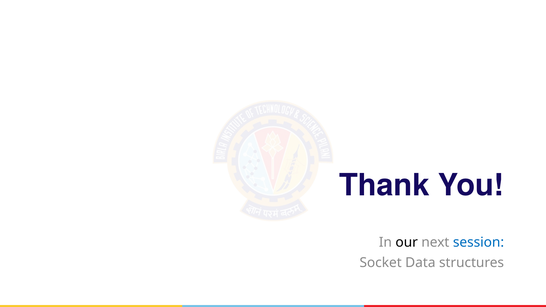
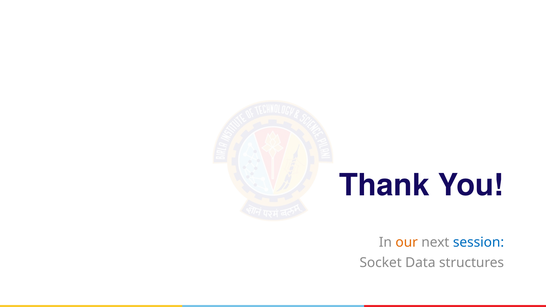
our colour: black -> orange (407, 242)
